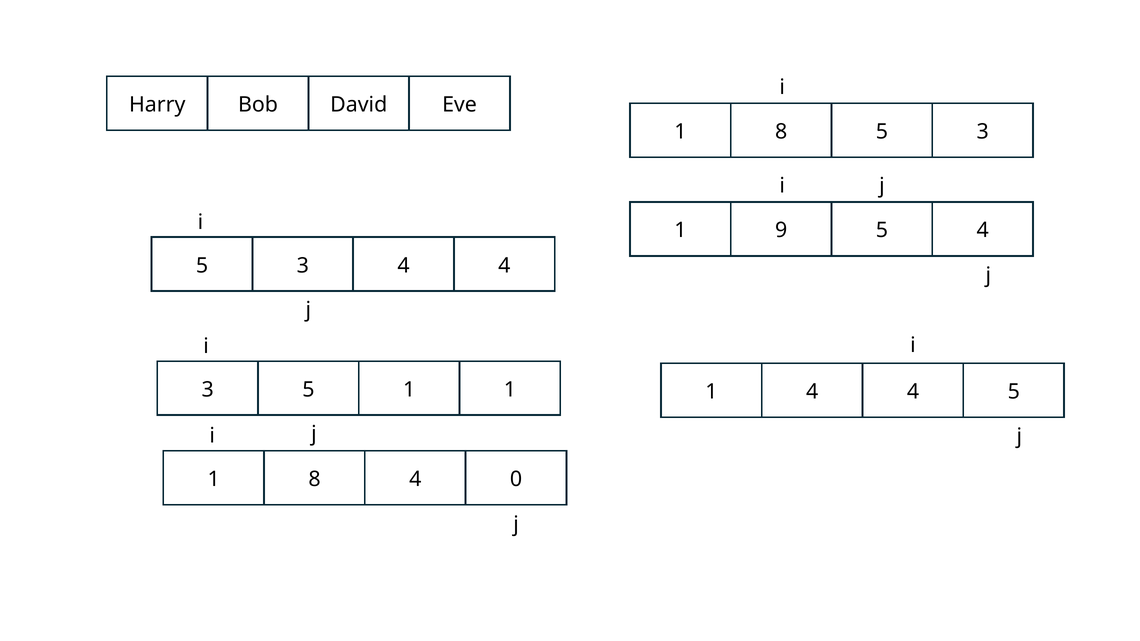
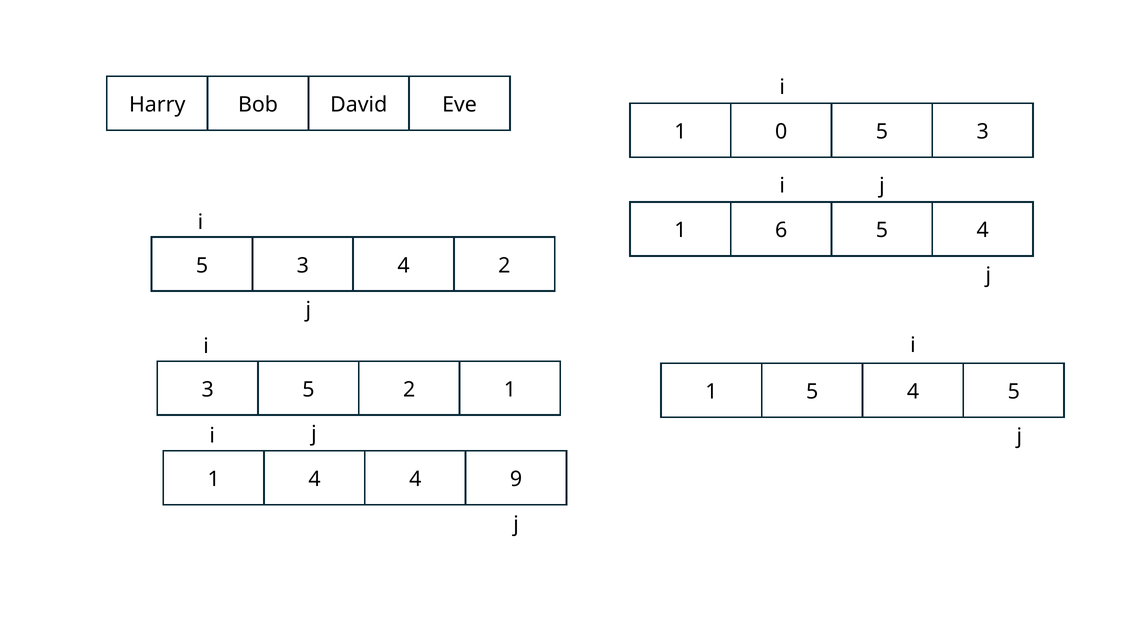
8: 8 -> 0 (781, 132)
9: 9 -> 6 (781, 230)
3 4 4: 4 -> 2 (504, 266)
5 1: 1 -> 2 (409, 390)
1 4: 4 -> 5 (812, 392)
8: 8 -> 4 (315, 479)
0: 0 -> 9 (516, 479)
